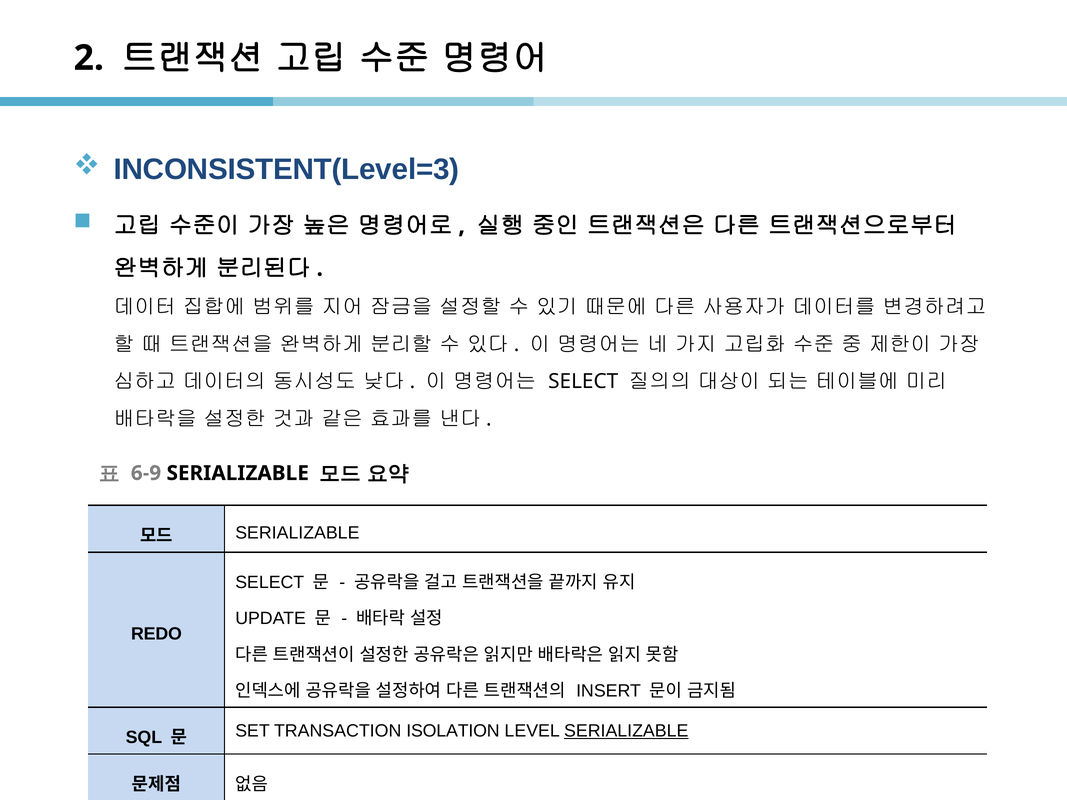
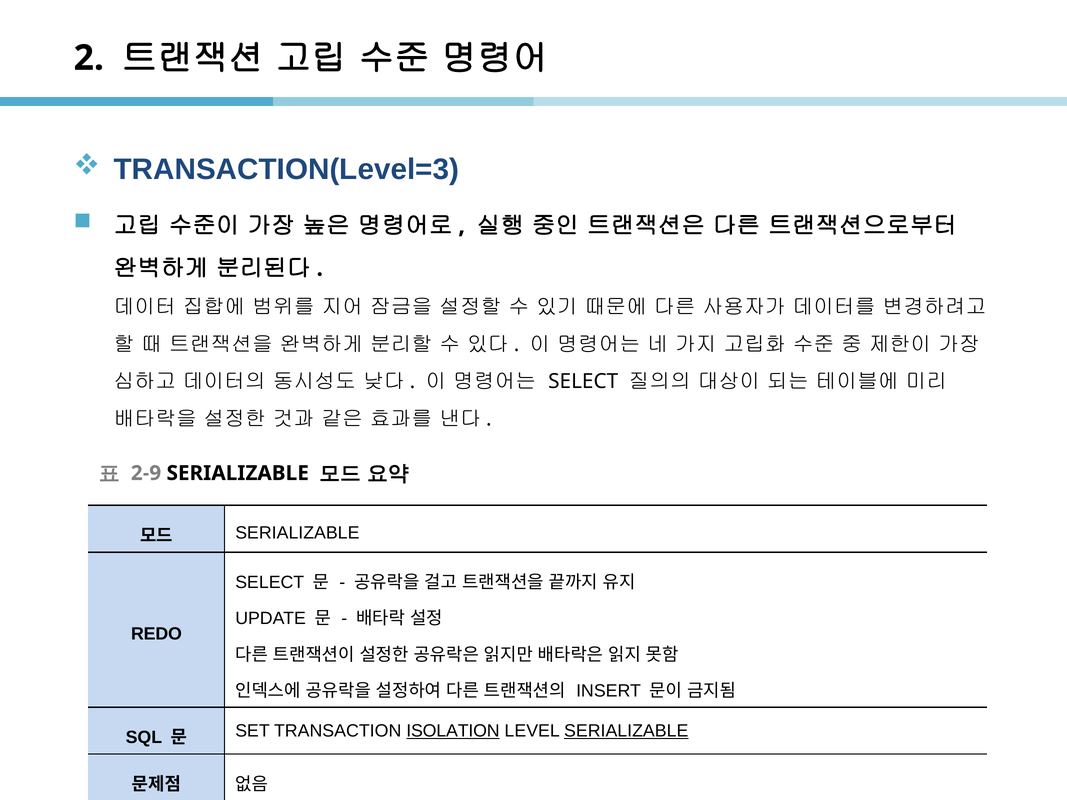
INCONSISTENT(Level=3: INCONSISTENT(Level=3 -> TRANSACTION(Level=3 (286, 170)
6-9: 6-9 -> 2-9 (146, 473)
ISOLATION underline: none -> present (453, 731)
